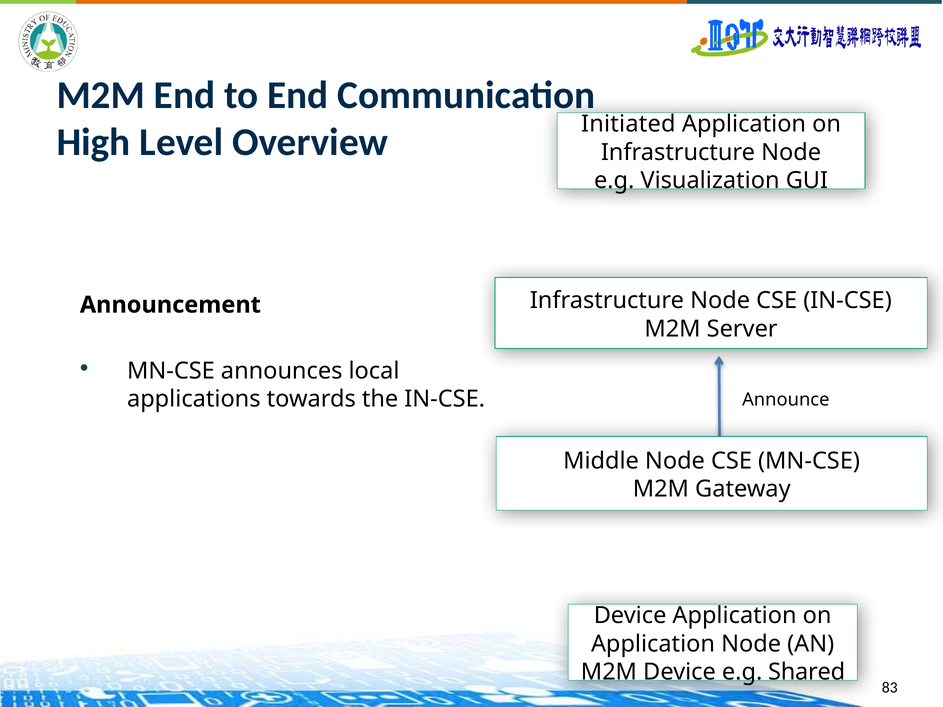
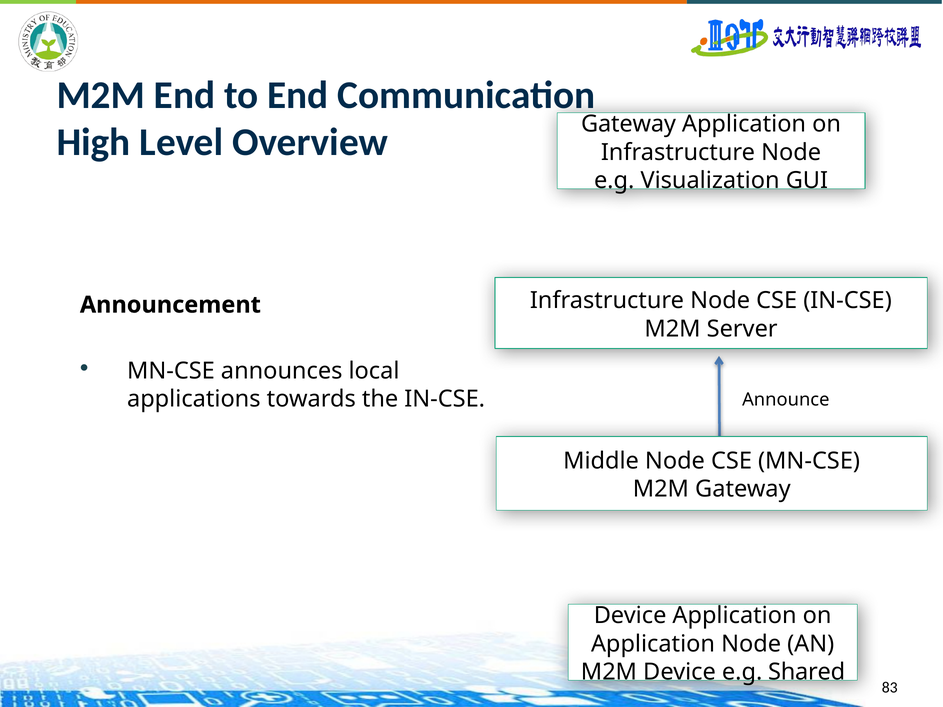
Initiated: Initiated -> Gateway (629, 124)
